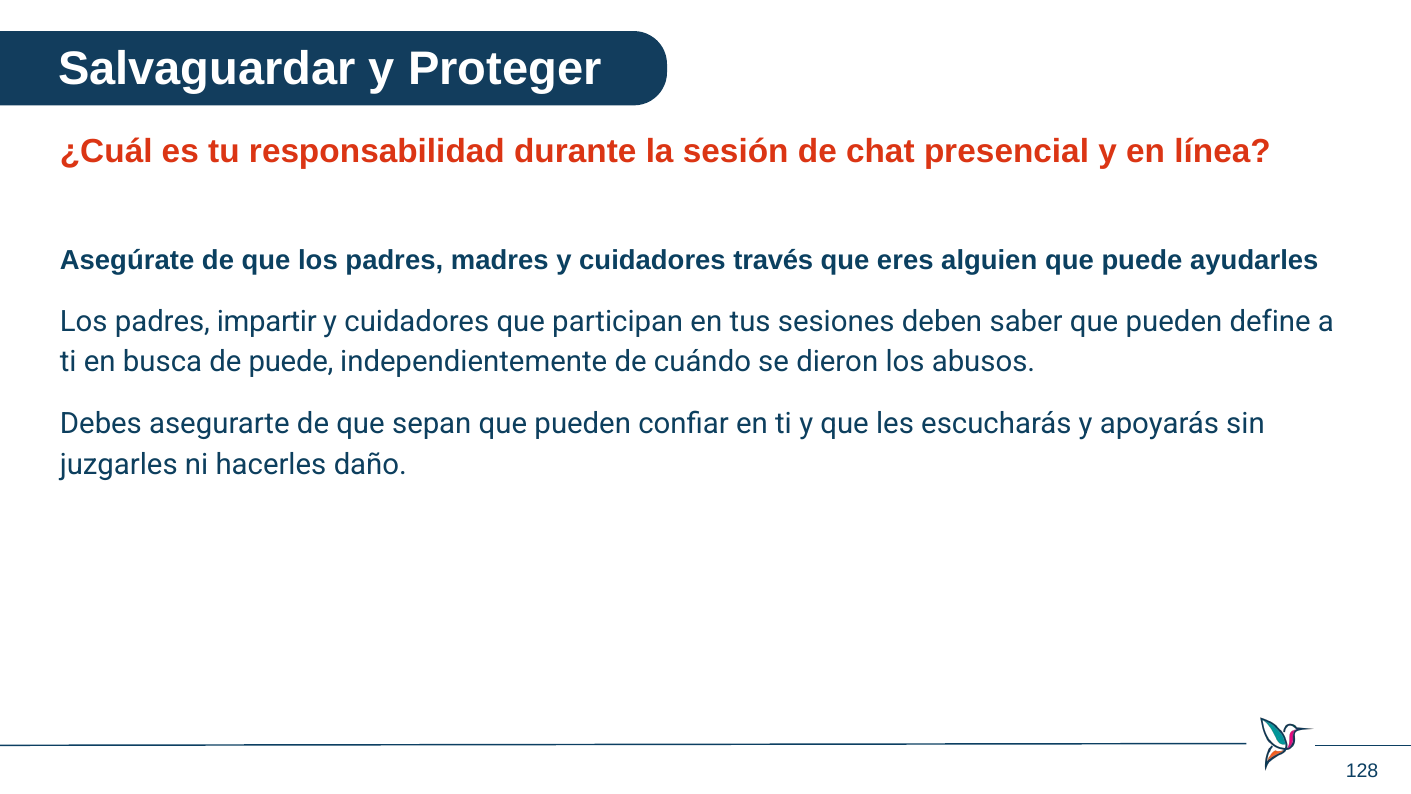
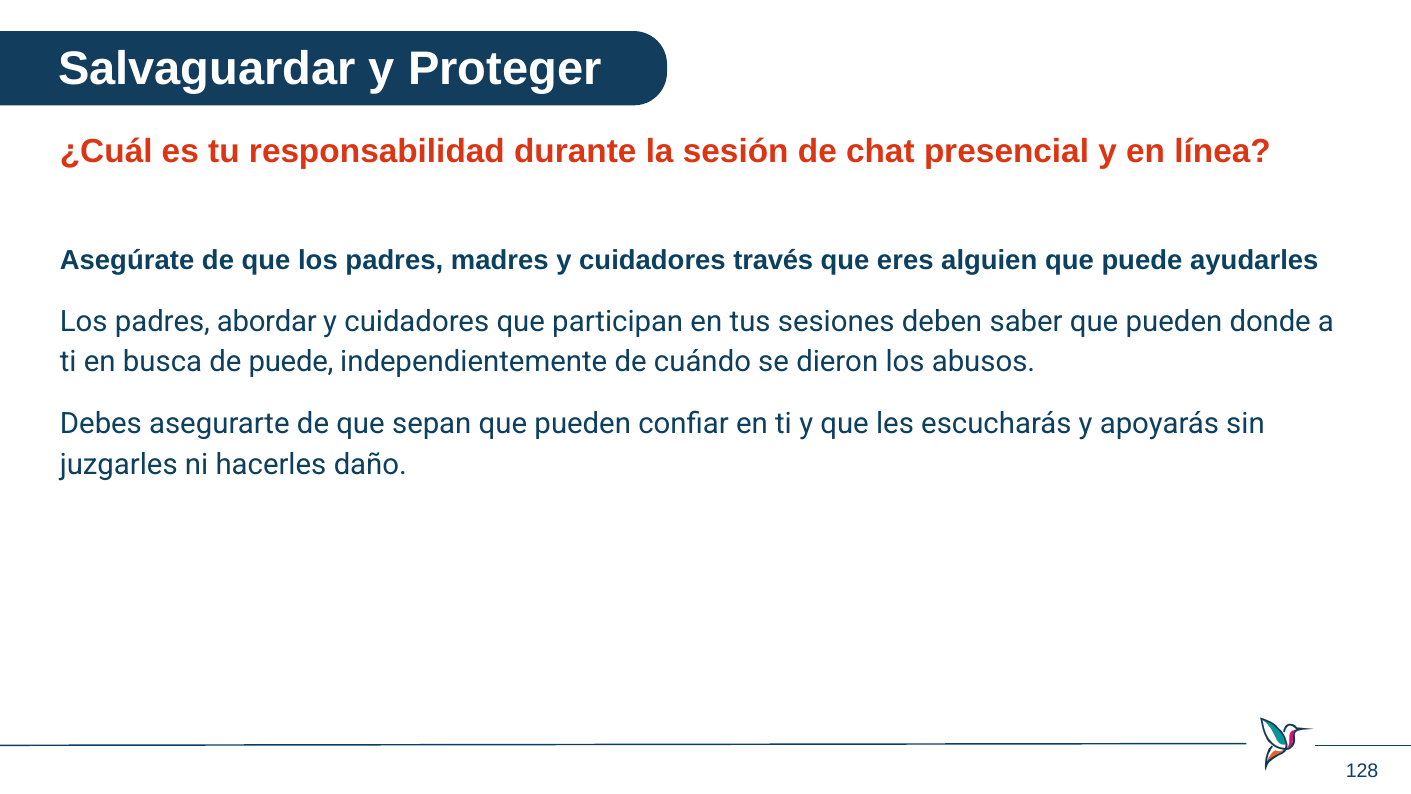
impartir: impartir -> abordar (267, 321)
define: define -> donde (1270, 321)
